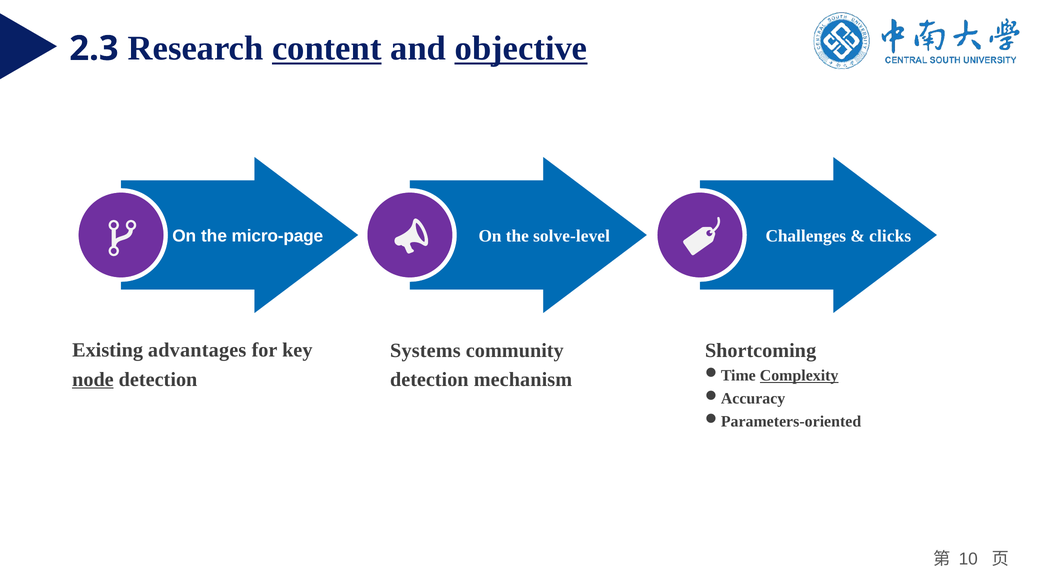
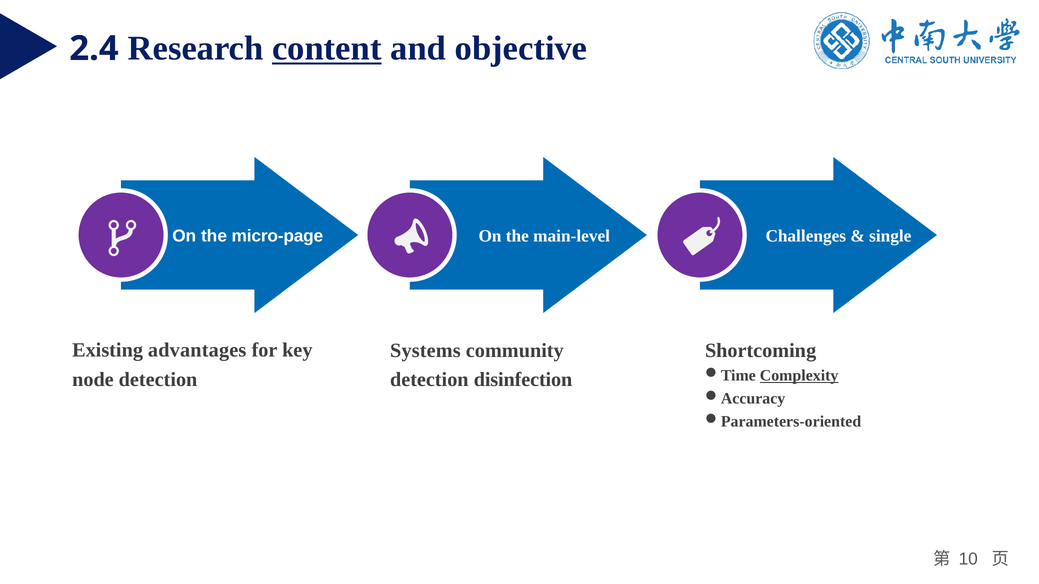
2.3: 2.3 -> 2.4 (94, 49)
objective underline: present -> none (521, 49)
solve-level: solve-level -> main-level (572, 236)
clicks: clicks -> single (890, 236)
node underline: present -> none (93, 380)
mechanism: mechanism -> disinfection (523, 380)
